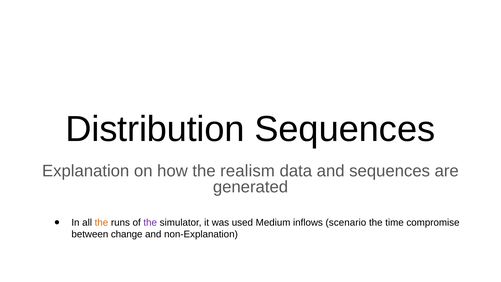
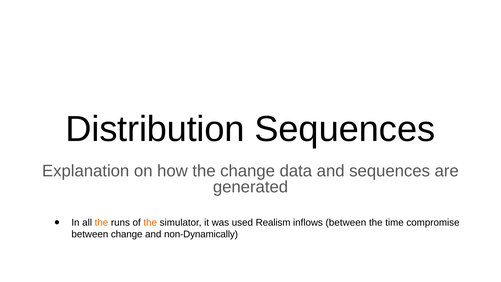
the realism: realism -> change (248, 171)
the colour: purple -> orange (150, 222)
Medium: Medium -> Realism (273, 222)
inflows scenario: scenario -> between (346, 222)
non-Explanation: non-Explanation -> non-Dynamically (201, 234)
